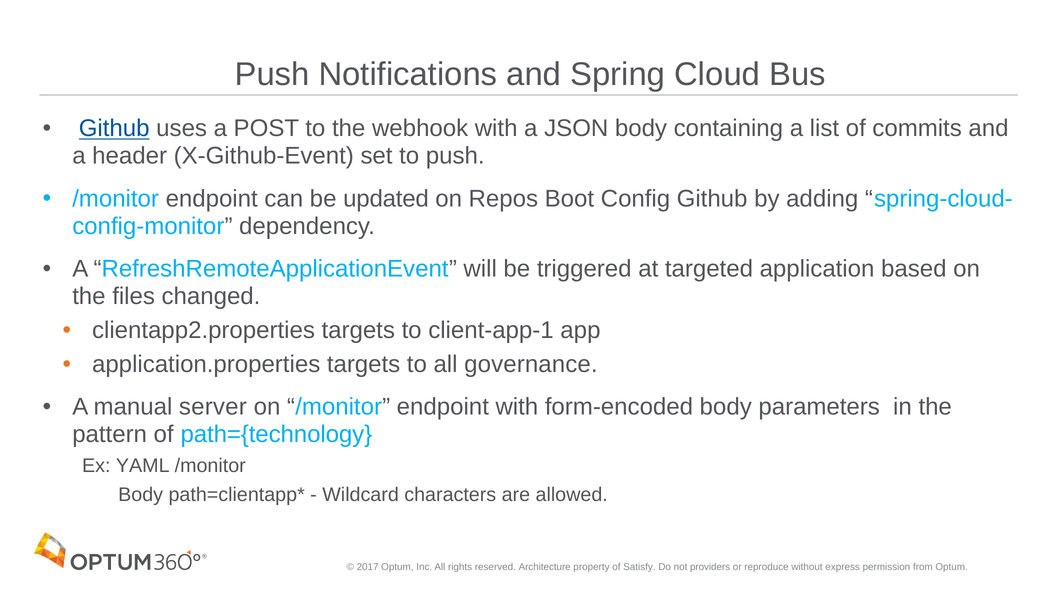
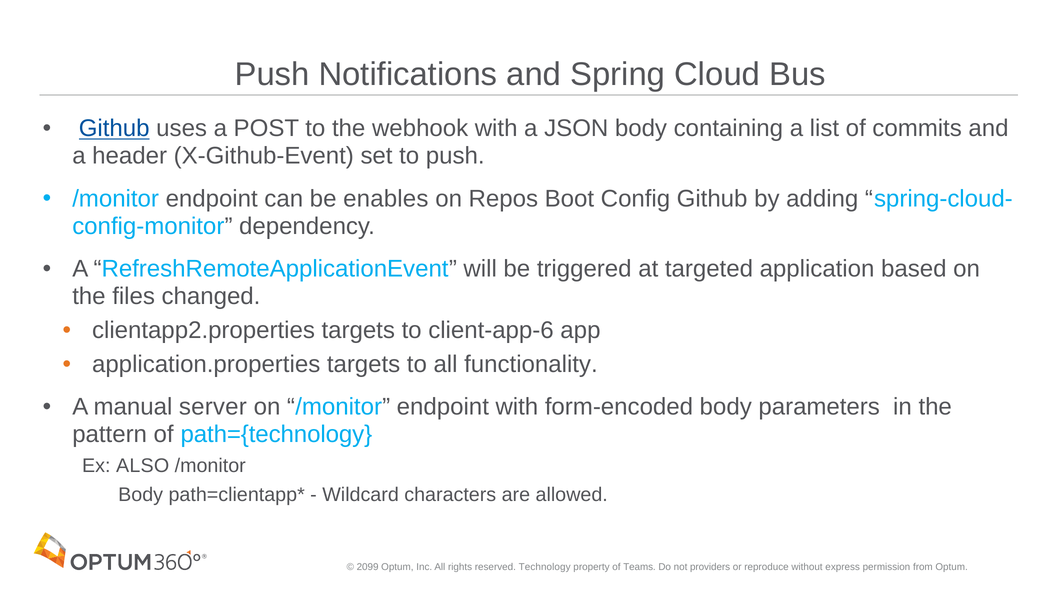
updated: updated -> enables (386, 199)
client-app-1: client-app-1 -> client-app-6 (491, 330)
governance: governance -> functionality (531, 364)
YAML: YAML -> ALSO (143, 466)
2017: 2017 -> 2099 (368, 567)
Architecture: Architecture -> Technology (545, 567)
Satisfy: Satisfy -> Teams (640, 567)
